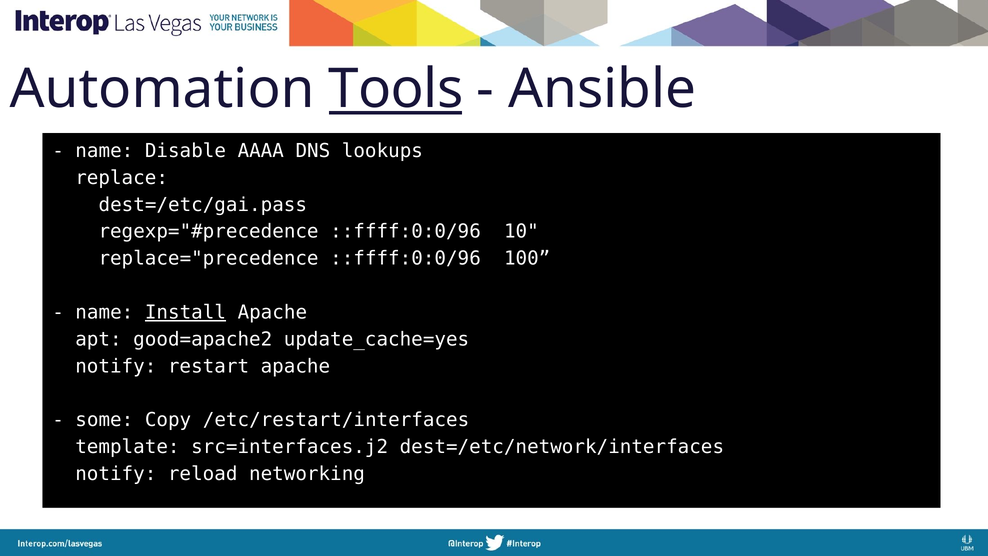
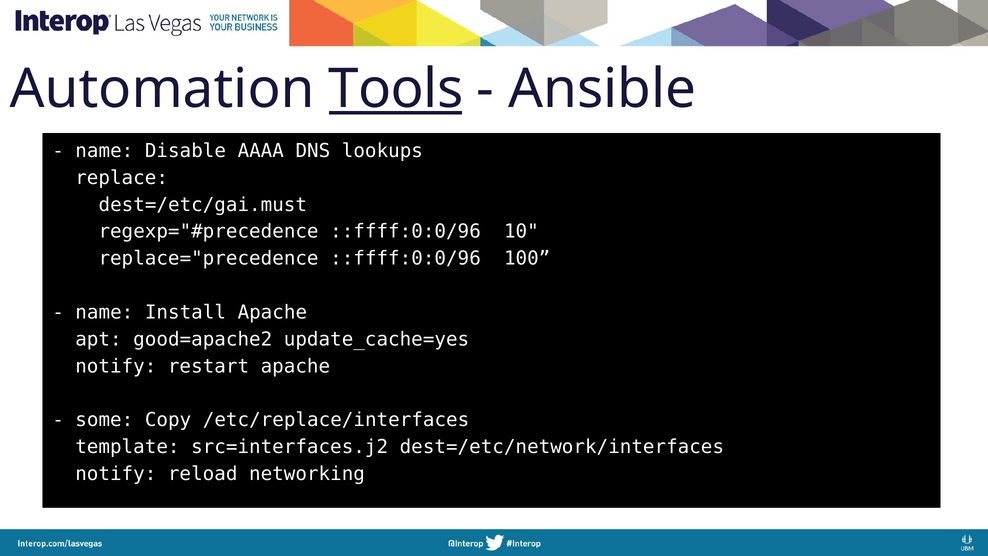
dest=/etc/gai.pass: dest=/etc/gai.pass -> dest=/etc/gai.must (203, 205)
Install underline: present -> none (185, 312)
/etc/restart/interfaces: /etc/restart/interfaces -> /etc/replace/interfaces (336, 420)
